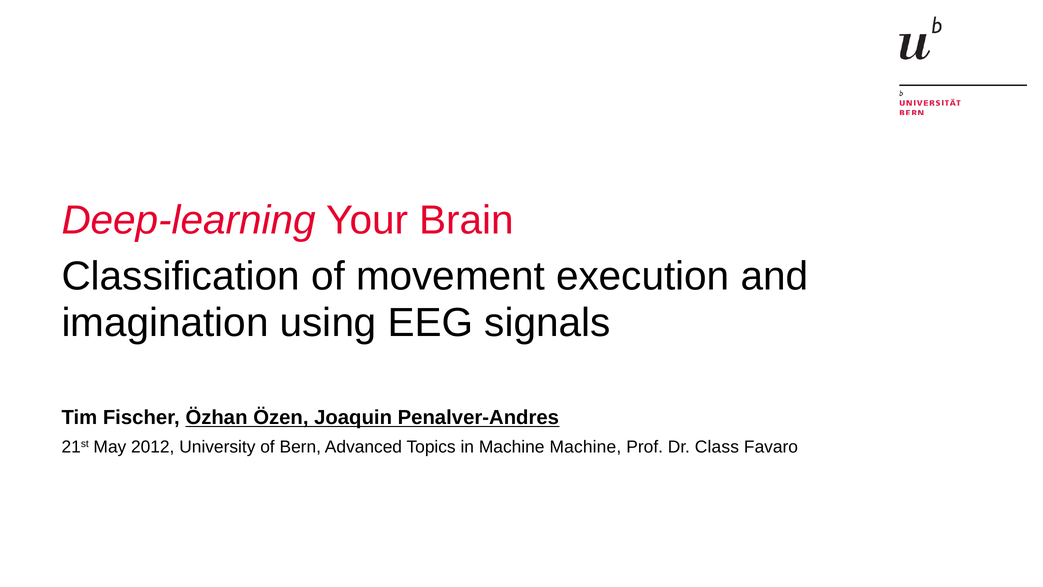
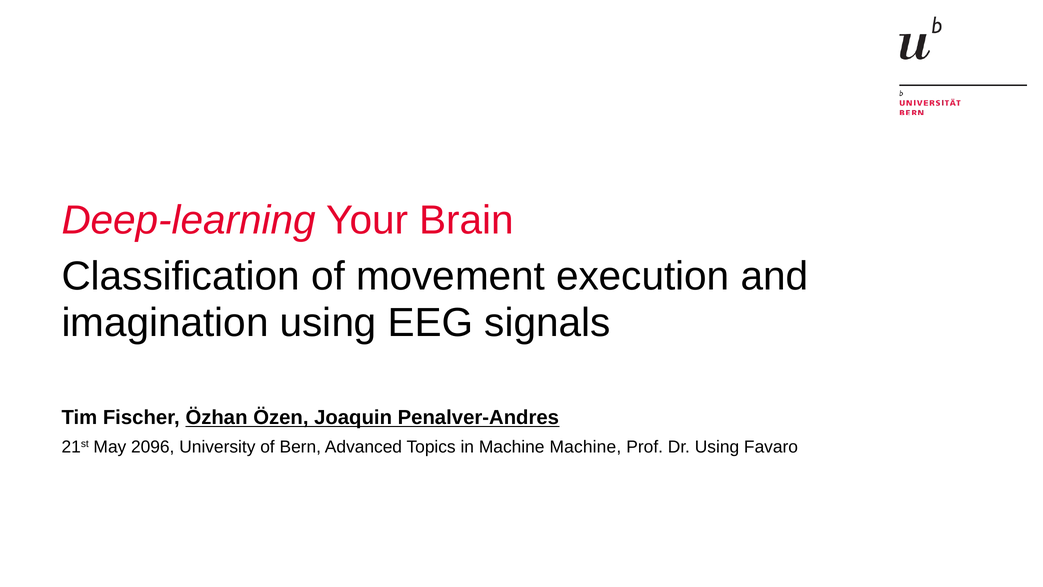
2012: 2012 -> 2096 (153, 447)
Dr Class: Class -> Using (717, 447)
